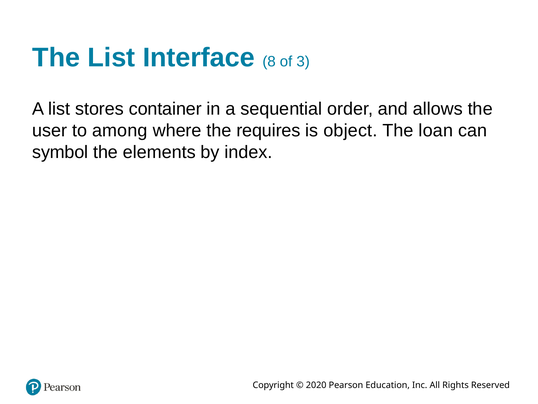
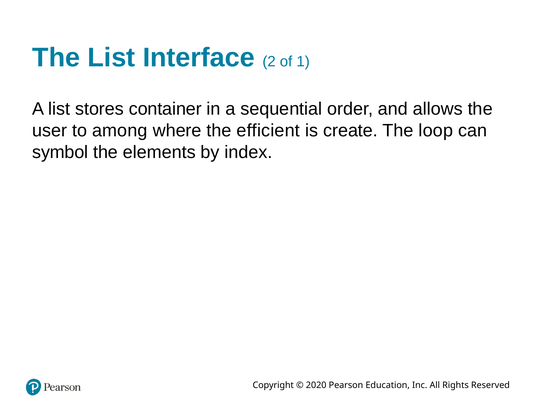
8: 8 -> 2 (269, 62)
3: 3 -> 1 (303, 62)
requires: requires -> efficient (268, 130)
object: object -> create (351, 130)
loan: loan -> loop (436, 130)
